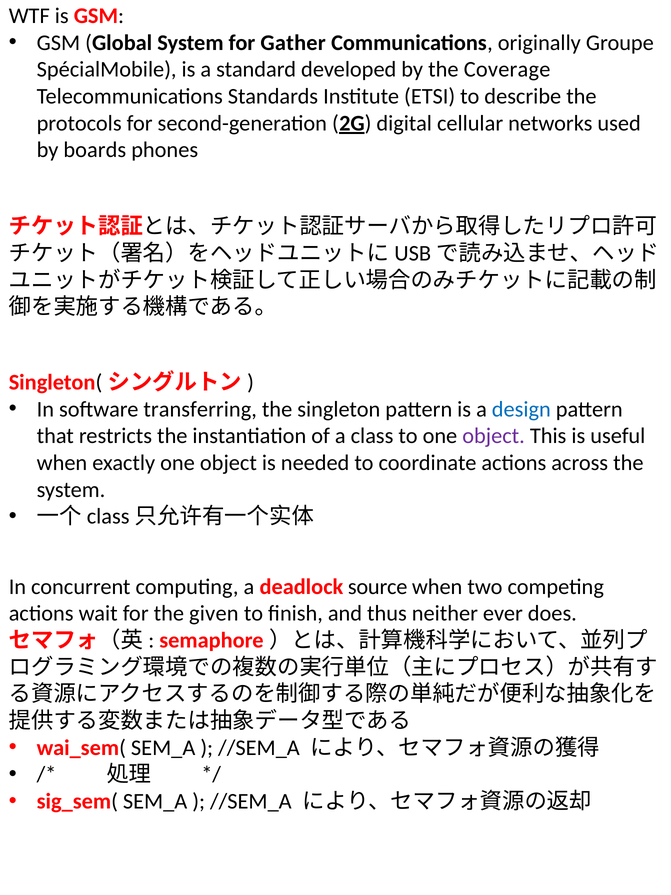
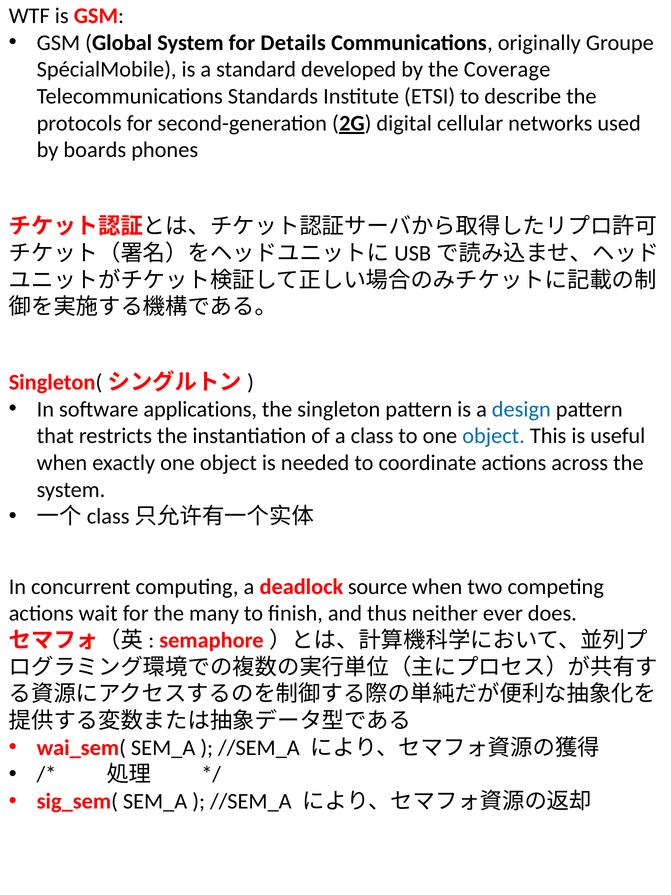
Gather: Gather -> Details (293, 43)
transferring: transferring -> applications (200, 409)
object colour: purple -> blue (494, 436)
given: given -> many (214, 613)
